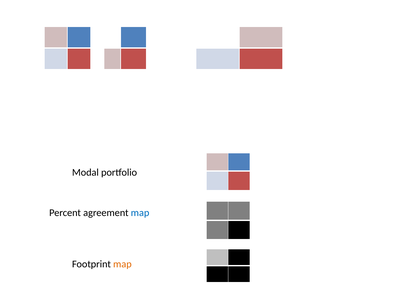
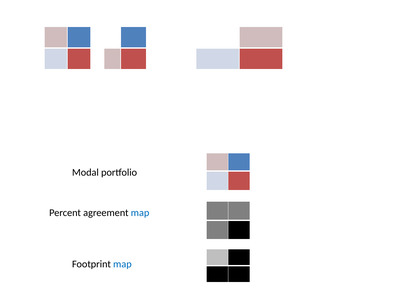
map colour: orange -> blue (122, 264)
